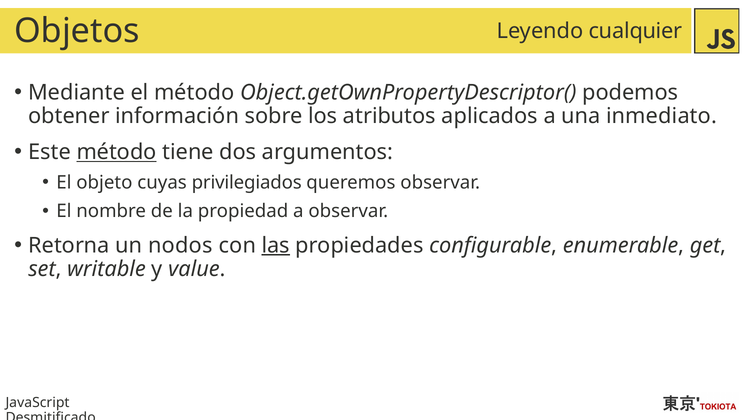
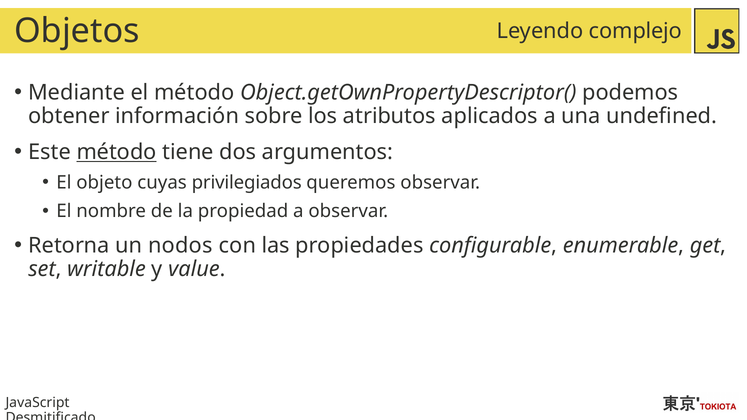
cualquier: cualquier -> complejo (636, 31)
inmediato: inmediato -> undefined (662, 116)
las underline: present -> none (276, 246)
